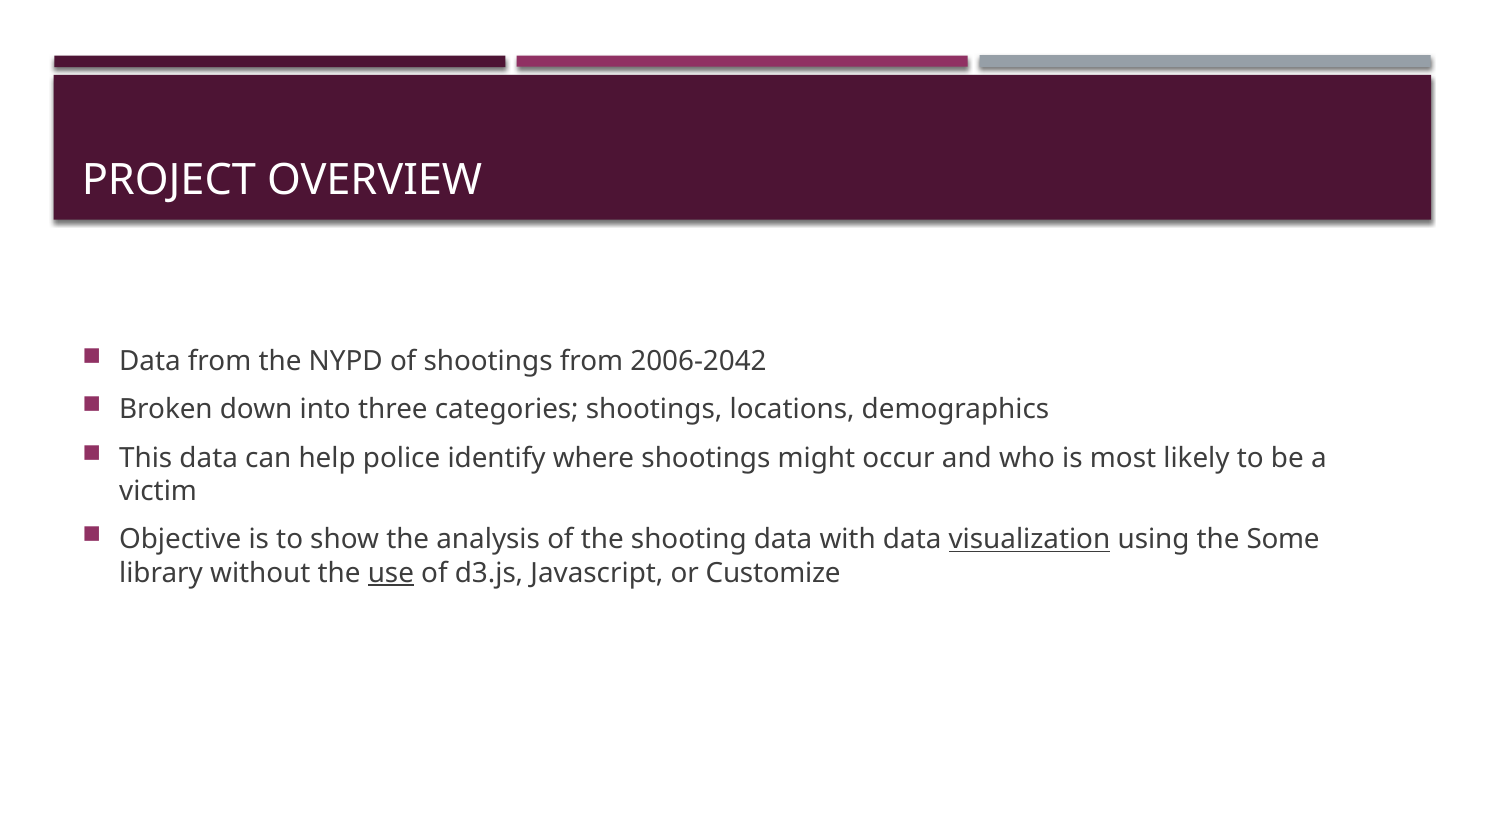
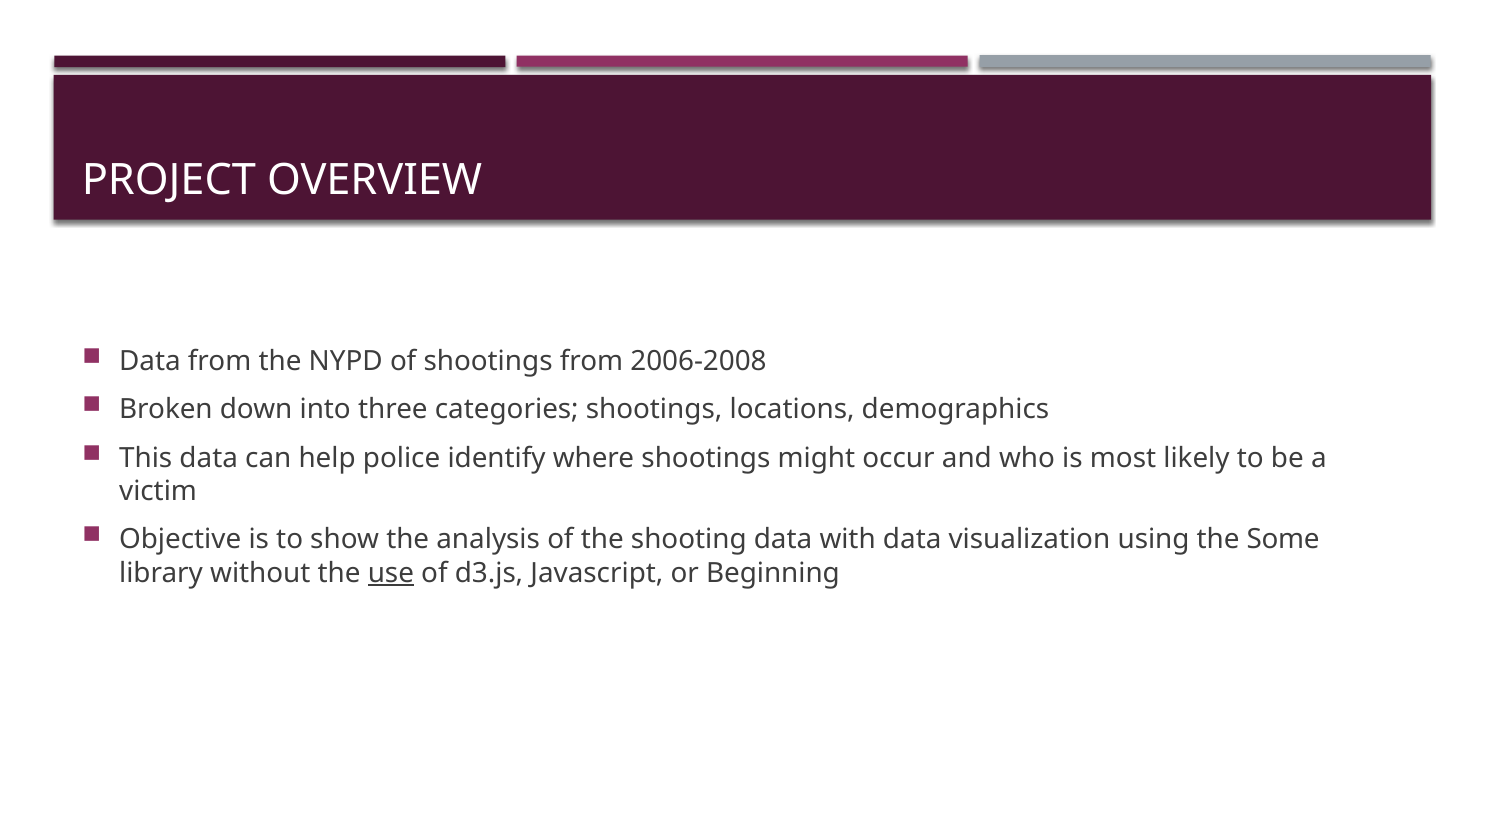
2006-2042: 2006-2042 -> 2006-2008 (699, 362)
visualization underline: present -> none (1029, 540)
Customize: Customize -> Beginning (773, 573)
